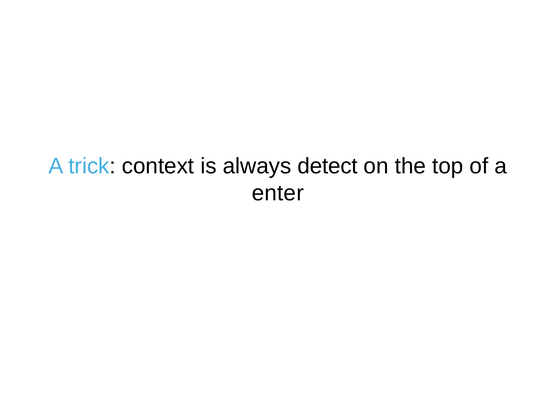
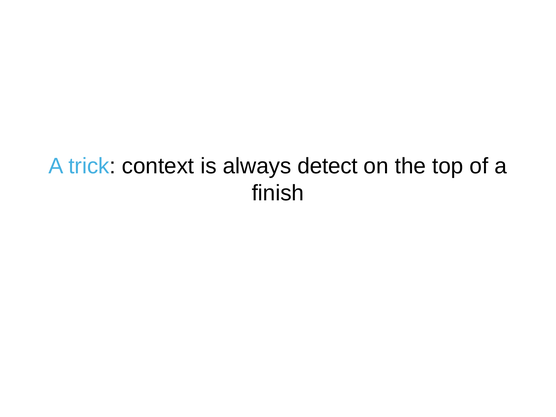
enter: enter -> finish (278, 193)
